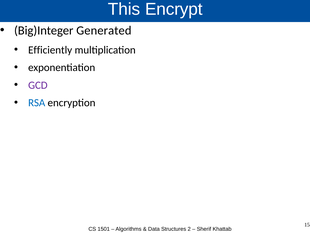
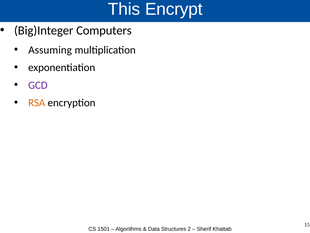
Generated: Generated -> Computers (104, 30)
Efficiently: Efficiently -> Assuming (50, 50)
RSA colour: blue -> orange (37, 103)
